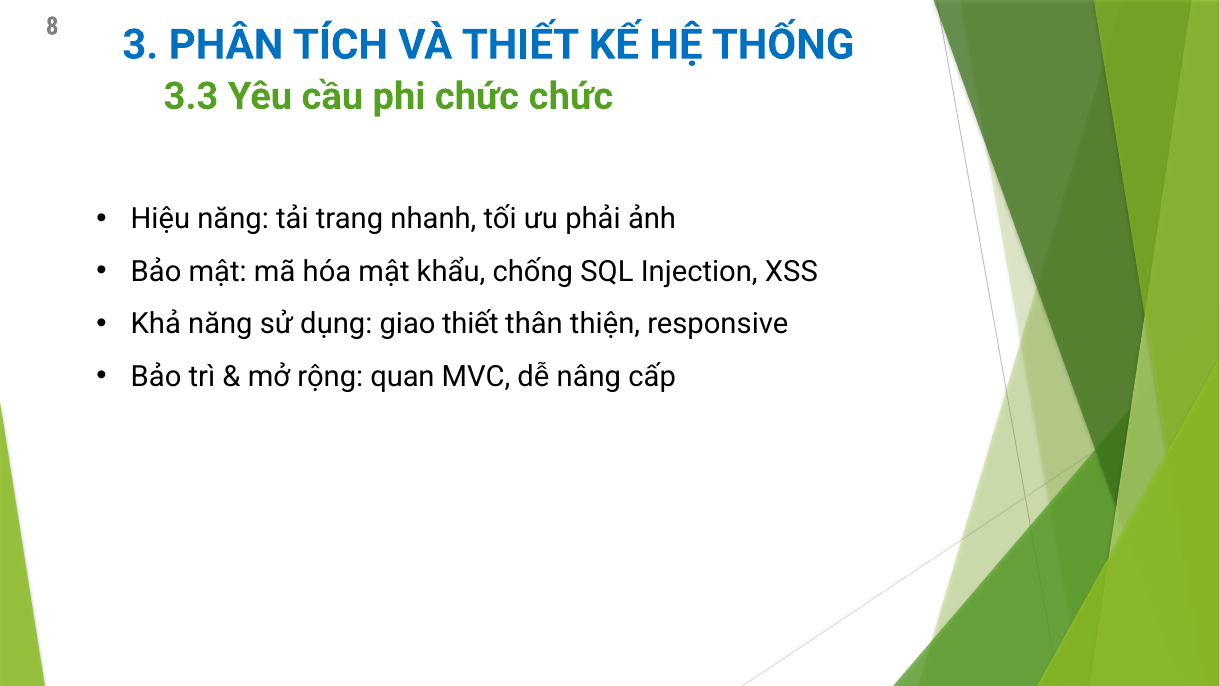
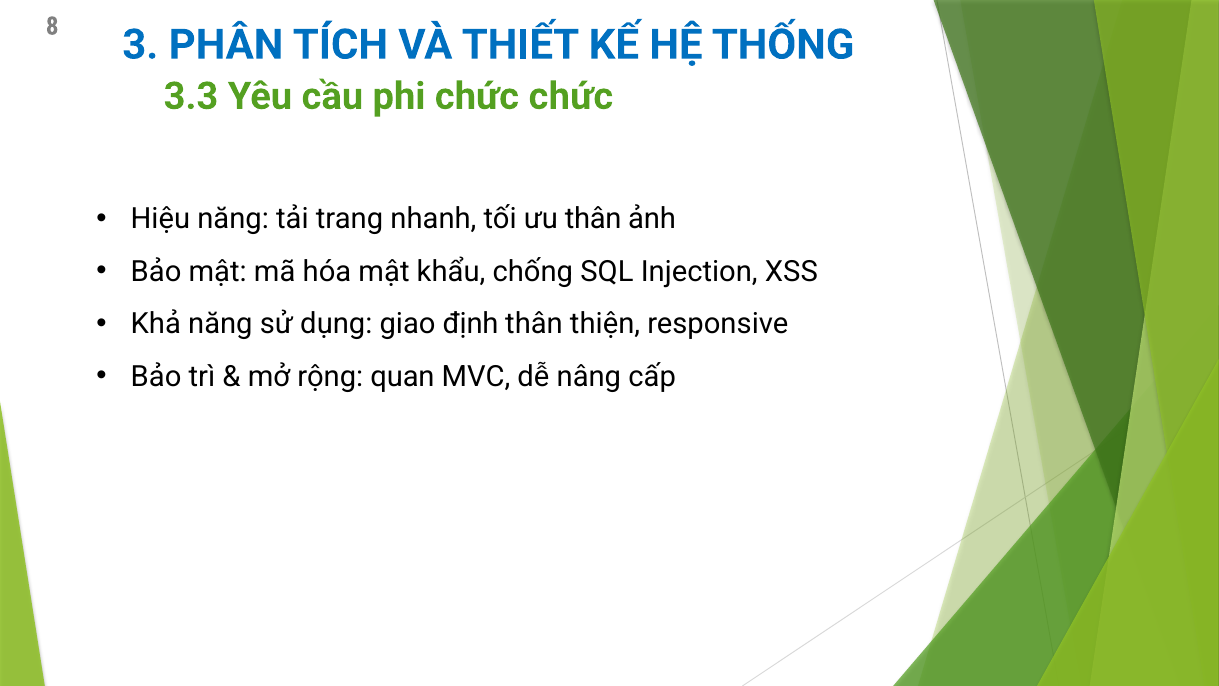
ưu phải: phải -> thân (593, 219)
giao thiết: thiết -> định (471, 324)
